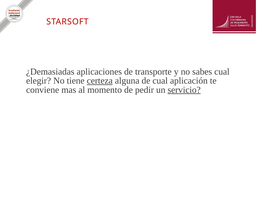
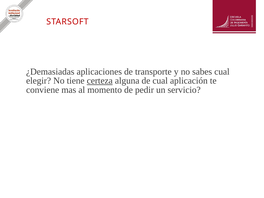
servicio underline: present -> none (184, 90)
